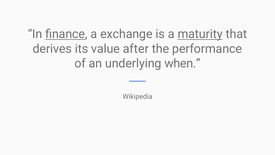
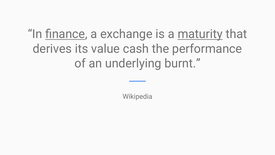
after: after -> cash (136, 49)
when: when -> burnt (182, 63)
